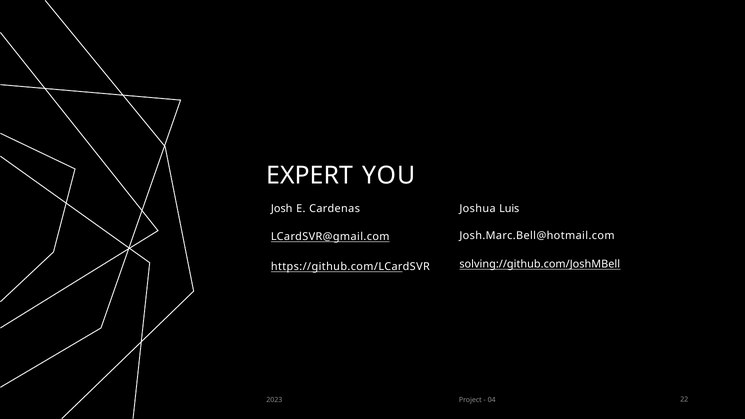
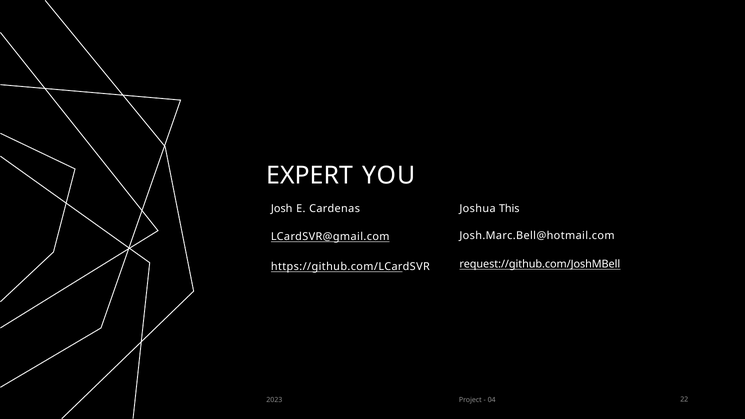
Luis: Luis -> This (509, 209)
solving://github.com/JoshMBell: solving://github.com/JoshMBell -> request://github.com/JoshMBell (540, 264)
